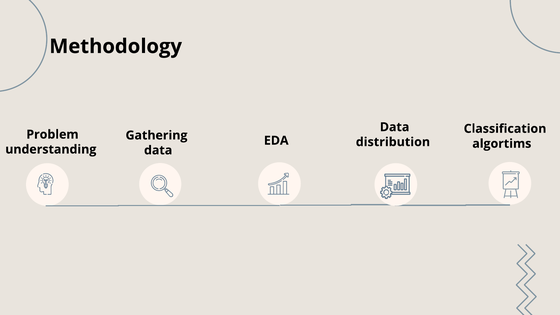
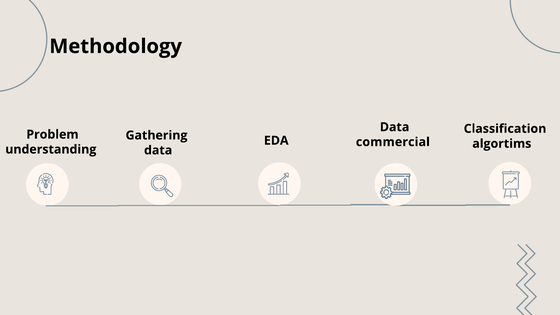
distribution: distribution -> commercial (393, 142)
